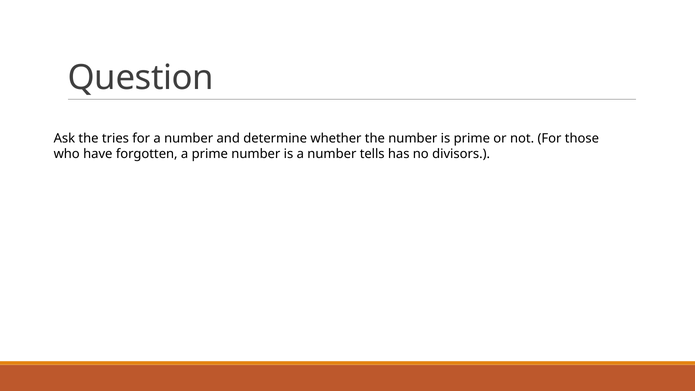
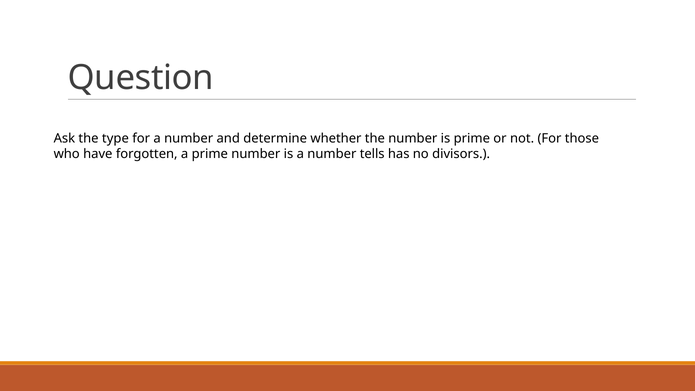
tries: tries -> type (115, 138)
